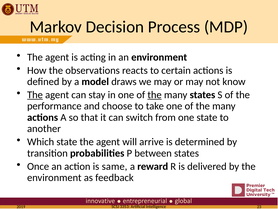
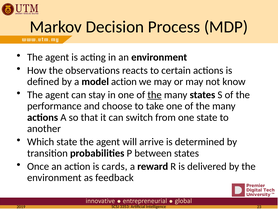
model draws: draws -> action (124, 81)
The underline: present -> none (35, 95)
same: same -> cards (115, 166)
